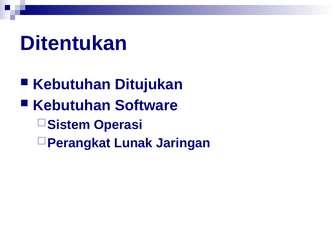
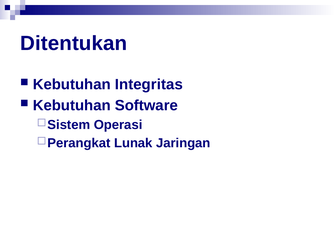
Ditujukan: Ditujukan -> Integritas (149, 84)
